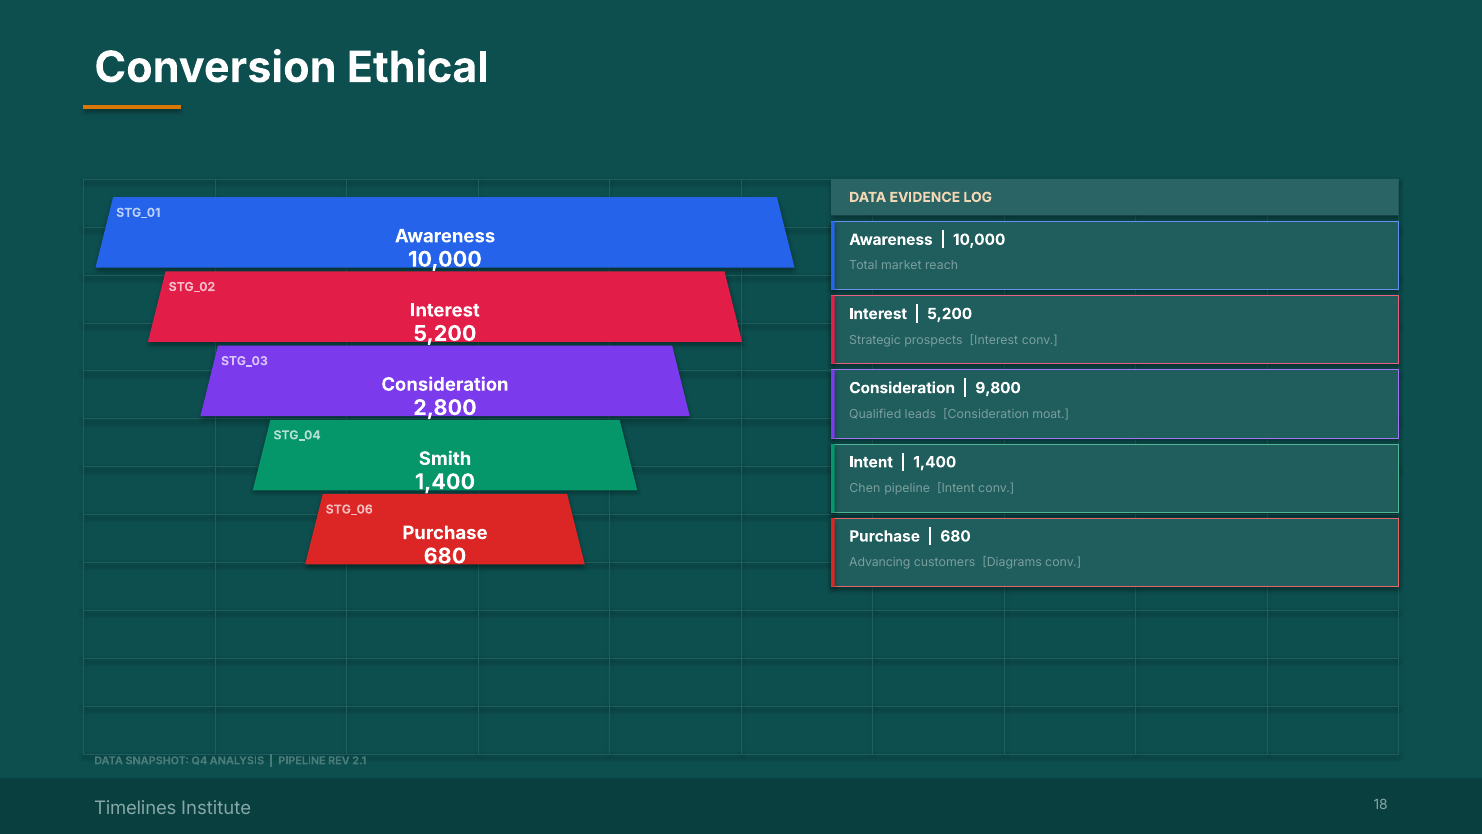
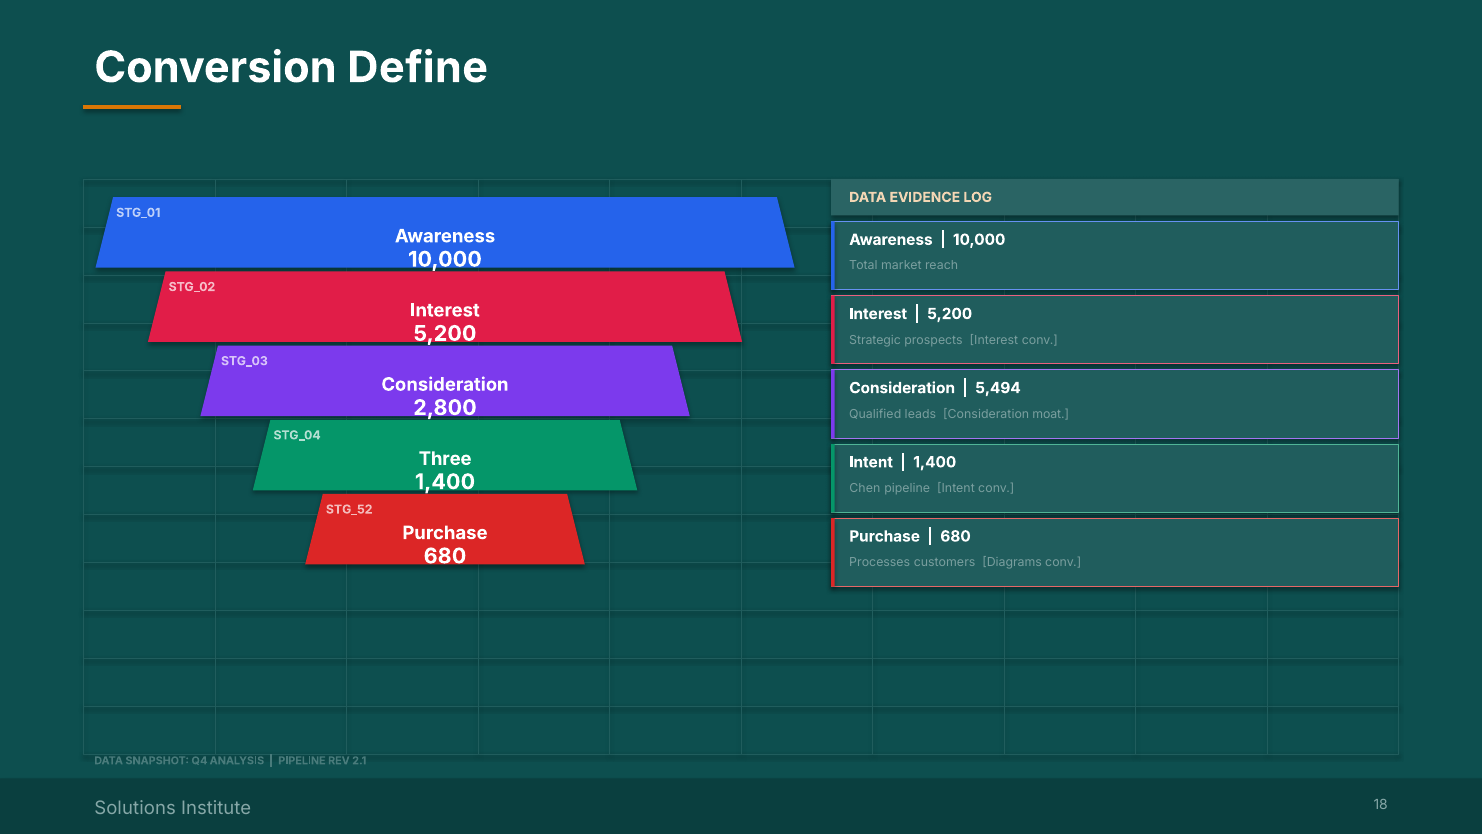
Ethical: Ethical -> Define (418, 68)
9,800: 9,800 -> 5,494 (998, 388)
Smith: Smith -> Three (445, 459)
STG_06: STG_06 -> STG_52 (349, 509)
Advancing: Advancing -> Processes (880, 562)
Timelines: Timelines -> Solutions (135, 808)
